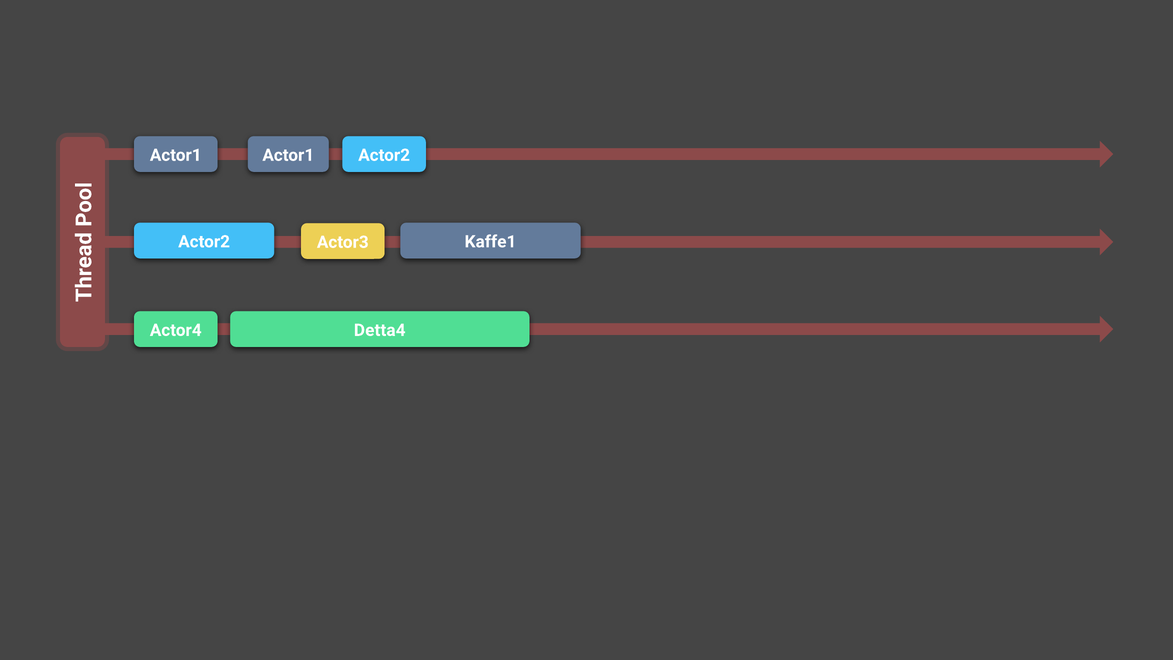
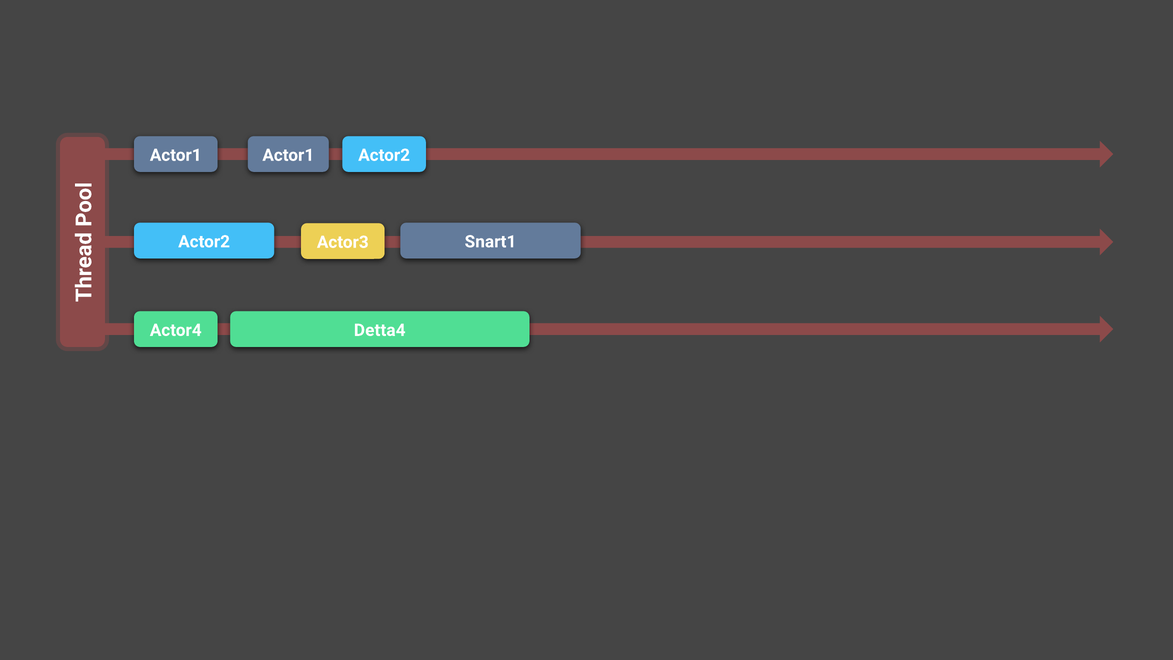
Kaffe1: Kaffe1 -> Snart1 (490, 242)
